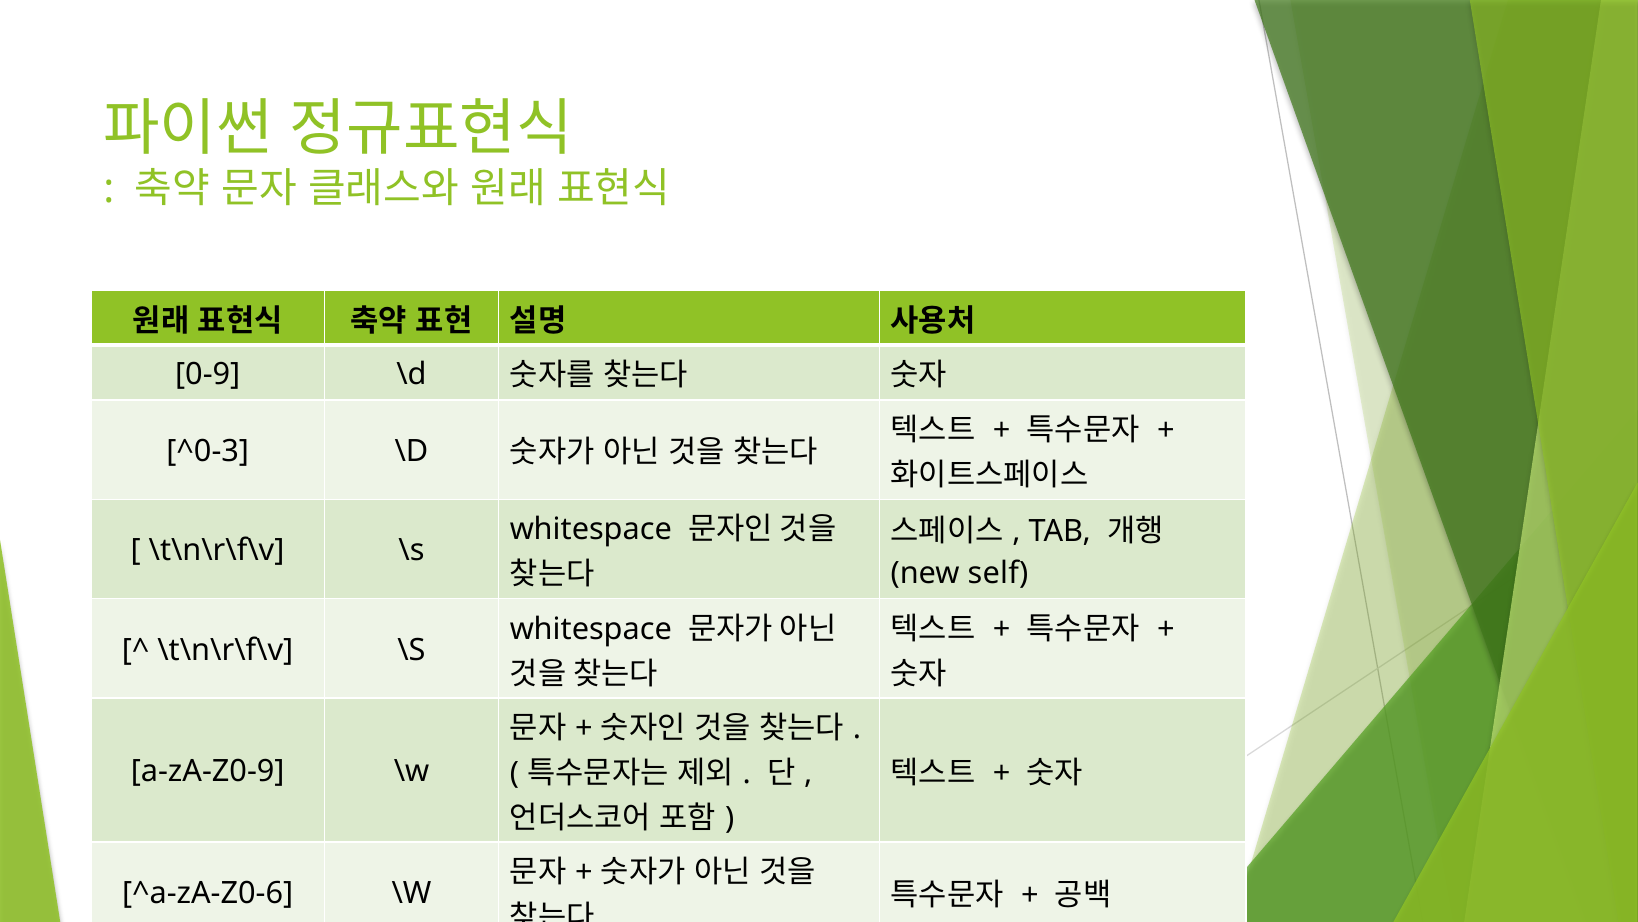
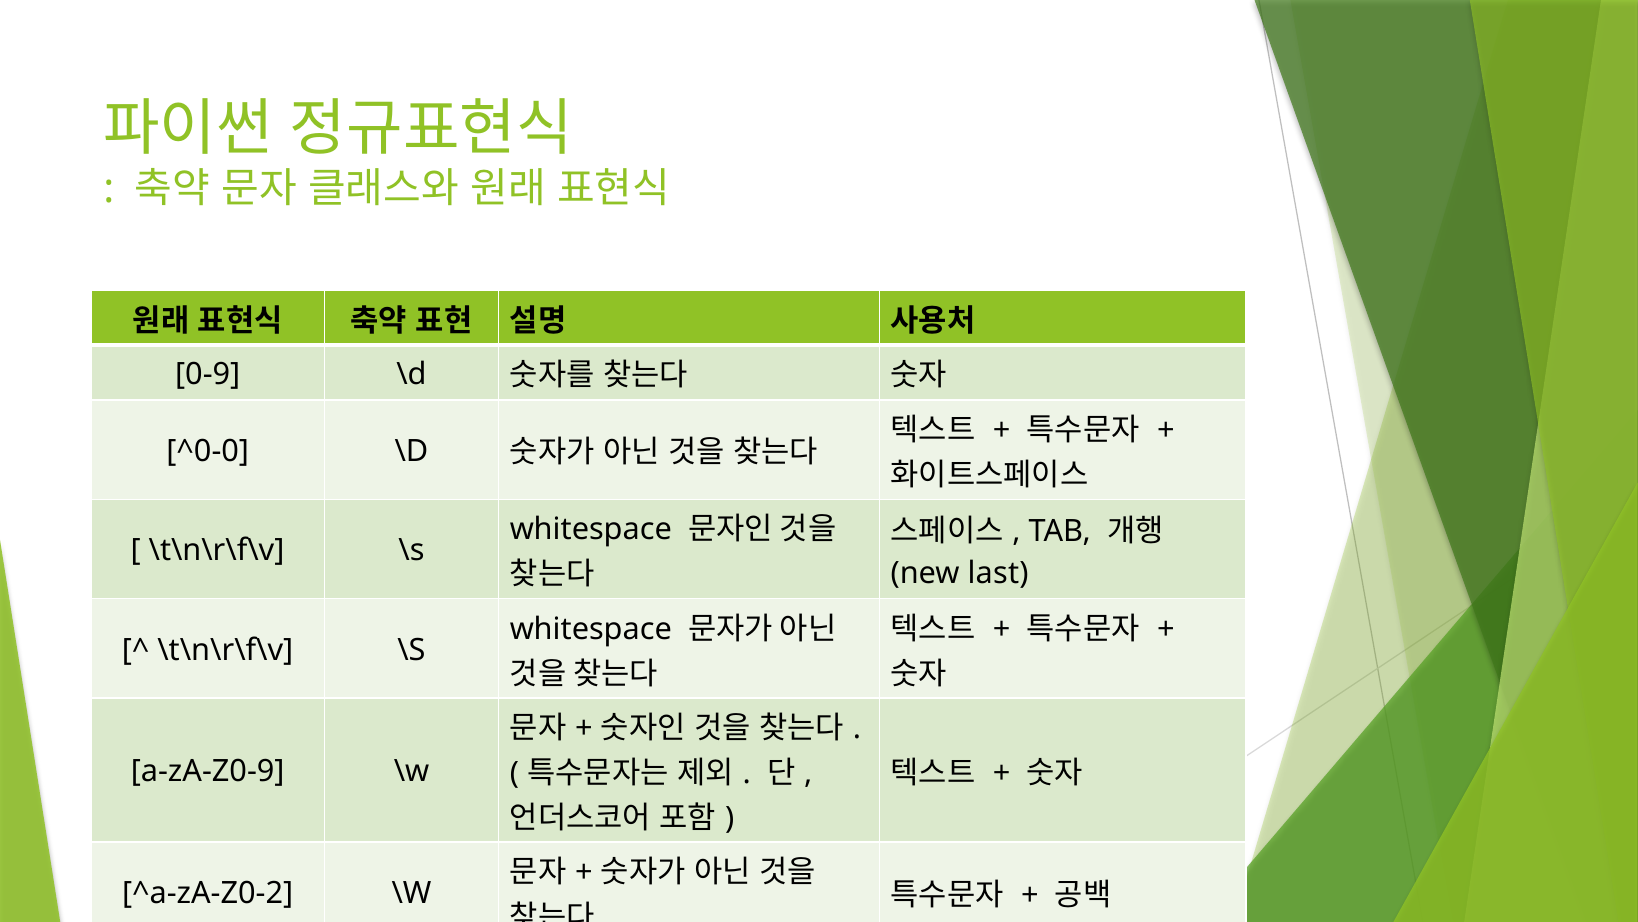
^0-3: ^0-3 -> ^0-0 (208, 451)
self: self -> last (998, 573)
^a-zA-Z0-6: ^a-zA-Z0-6 -> ^a-zA-Z0-2 (208, 893)
